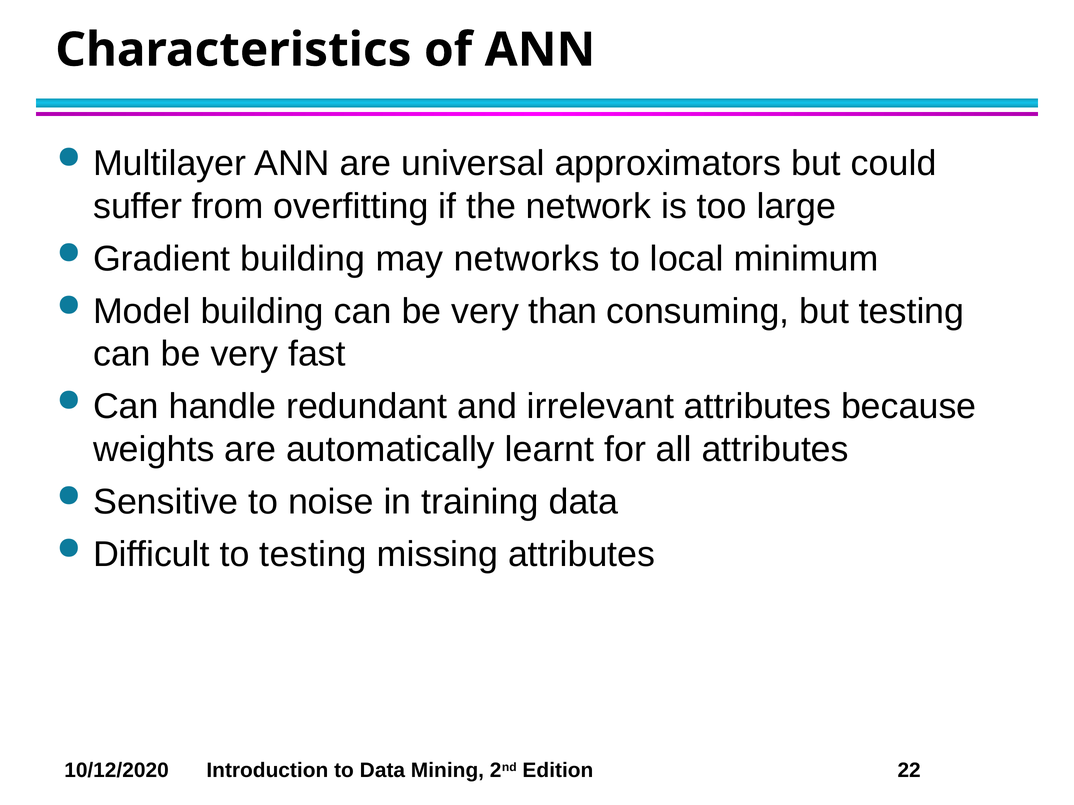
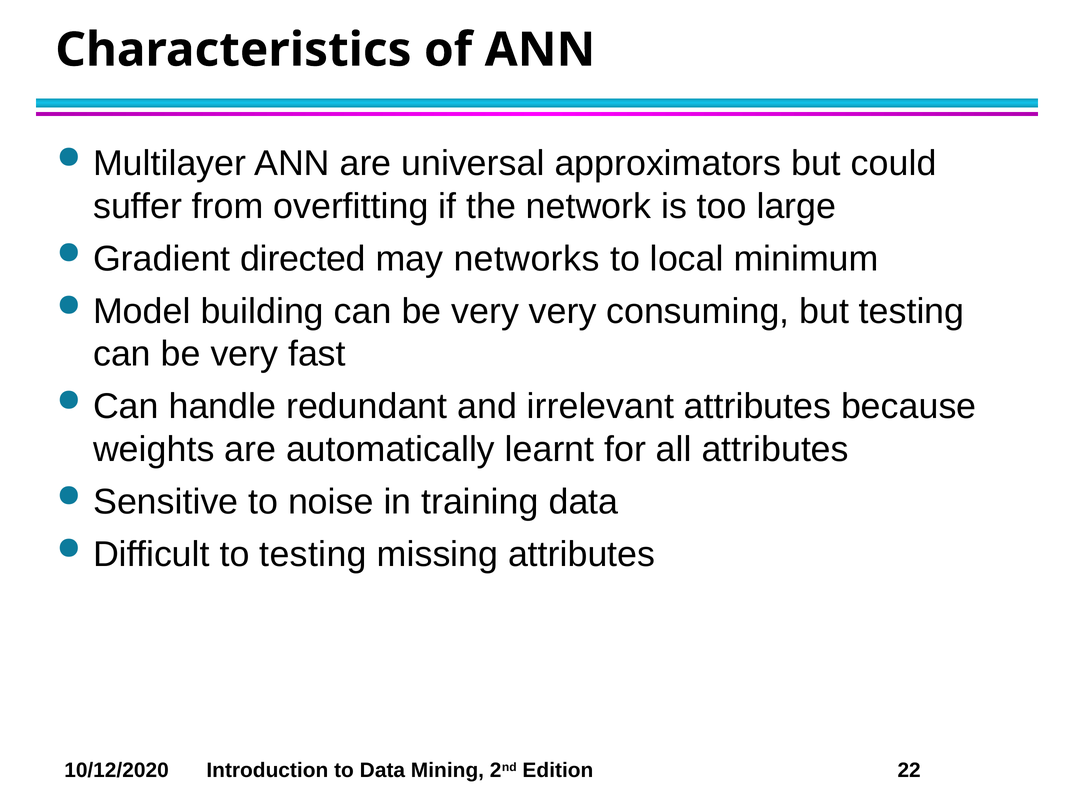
Gradient building: building -> directed (303, 259)
very than: than -> very (563, 311)
